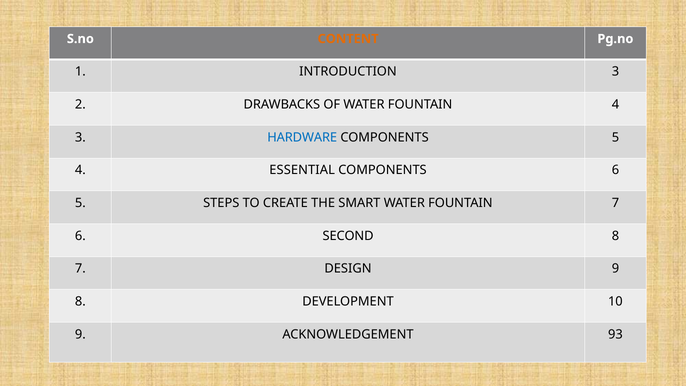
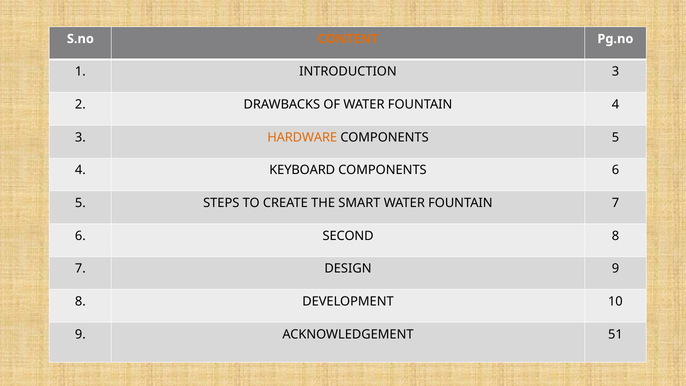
HARDWARE colour: blue -> orange (302, 137)
ESSENTIAL: ESSENTIAL -> KEYBOARD (302, 170)
93: 93 -> 51 (615, 334)
